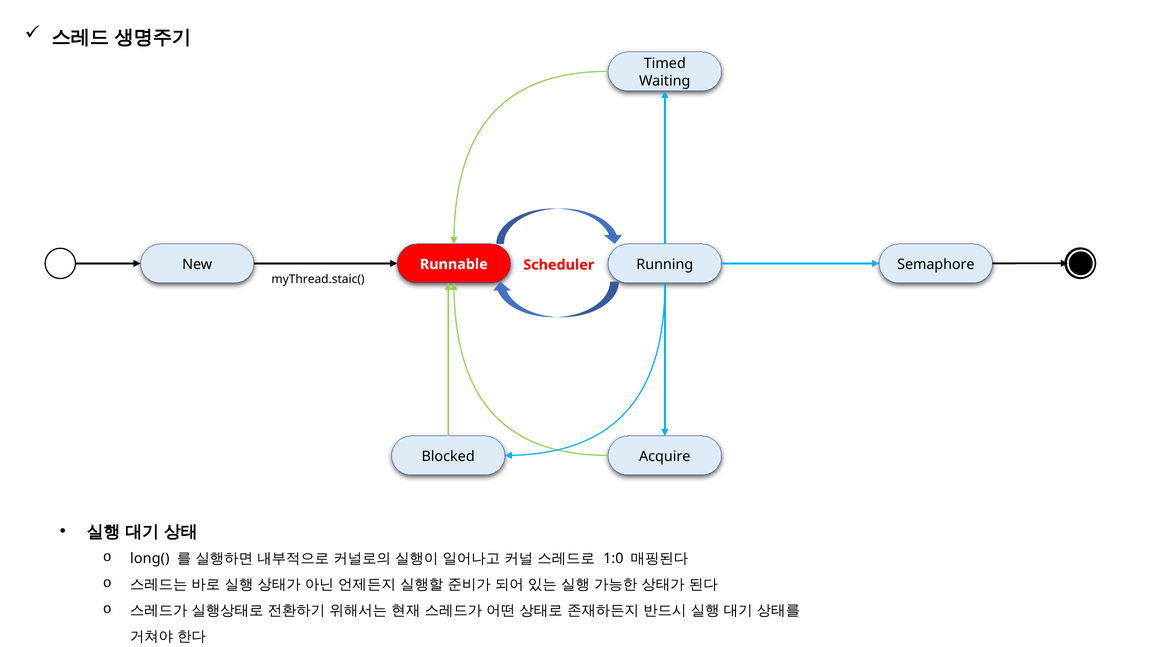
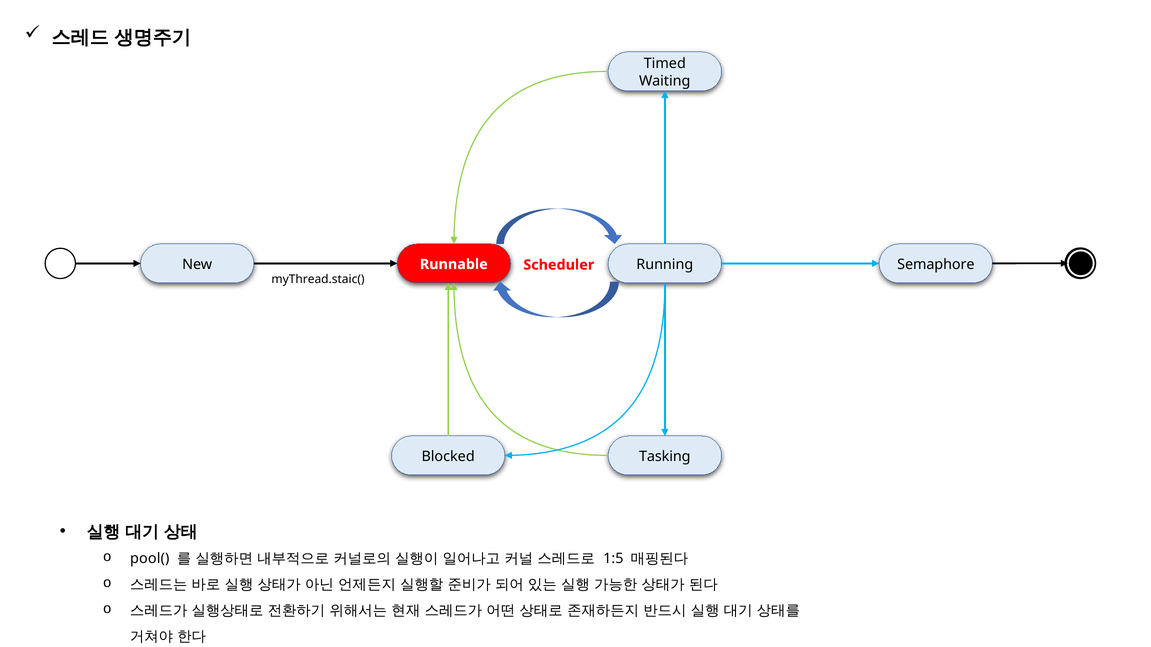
Acquire: Acquire -> Tasking (665, 457)
long(: long( -> pool( (150, 559)
1:0: 1:0 -> 1:5 (613, 559)
